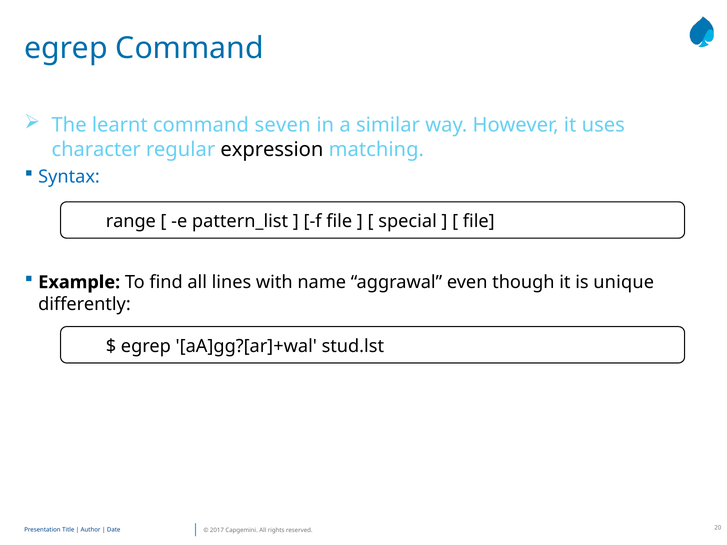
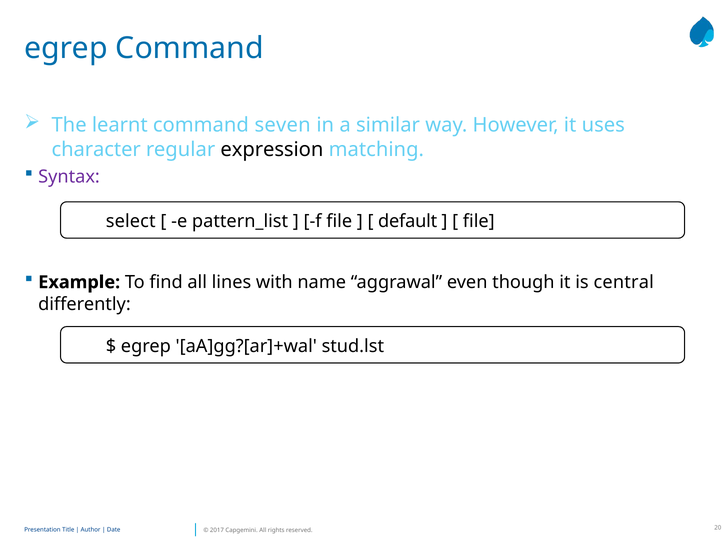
Syntax colour: blue -> purple (69, 177)
range: range -> select (131, 221)
special: special -> default (408, 221)
unique: unique -> central (624, 282)
